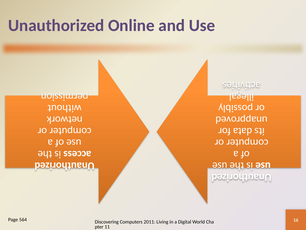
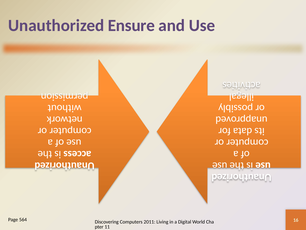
Online: Online -> Ensure (131, 25)
